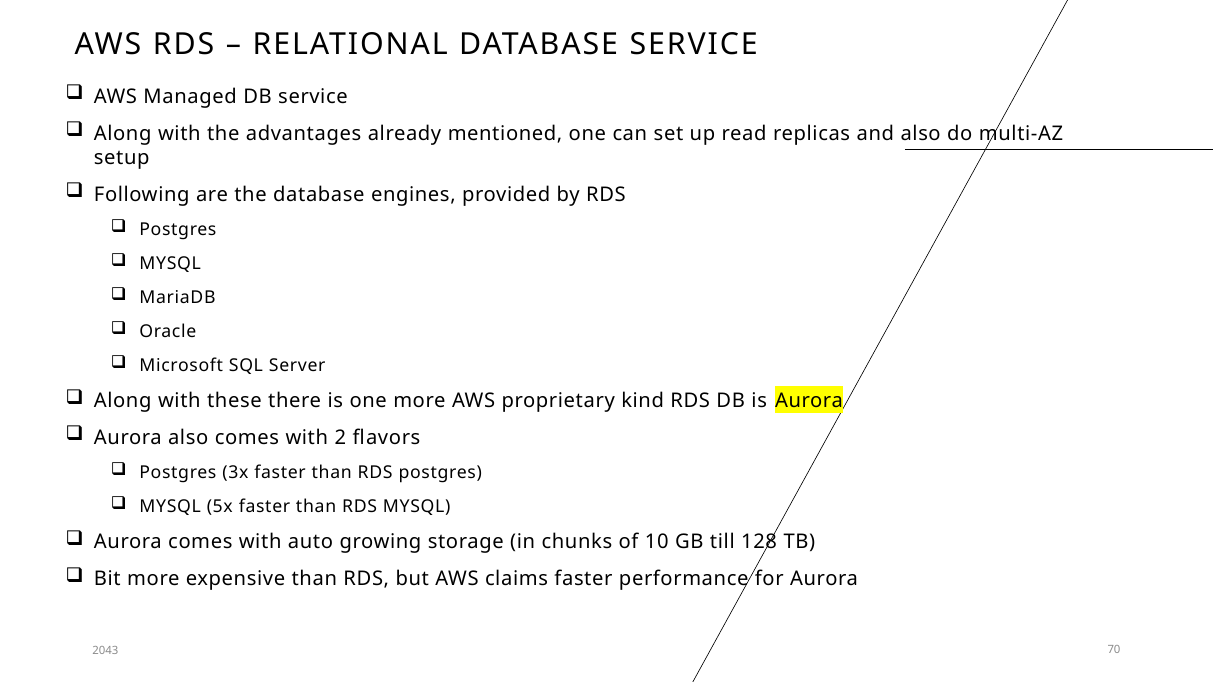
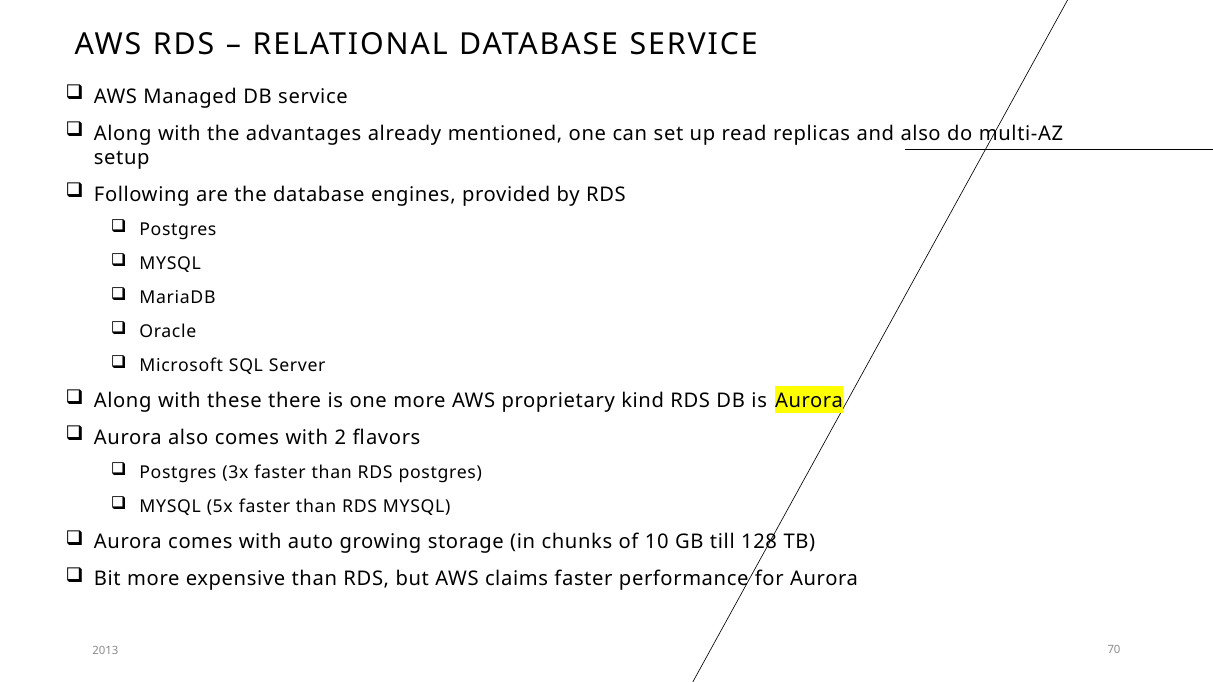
2043: 2043 -> 2013 (105, 651)
